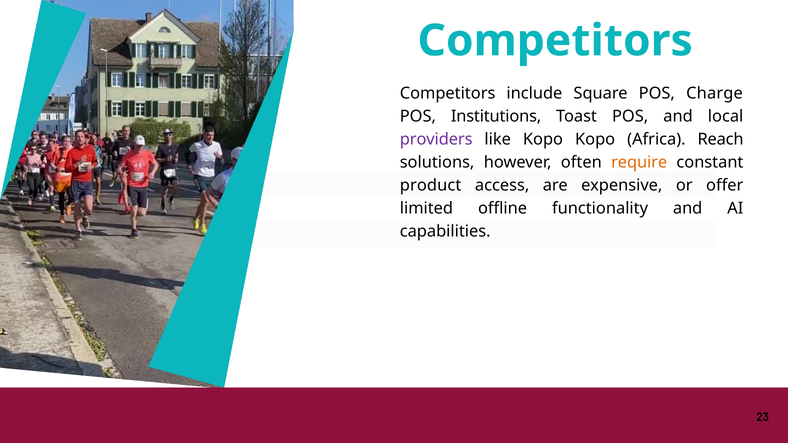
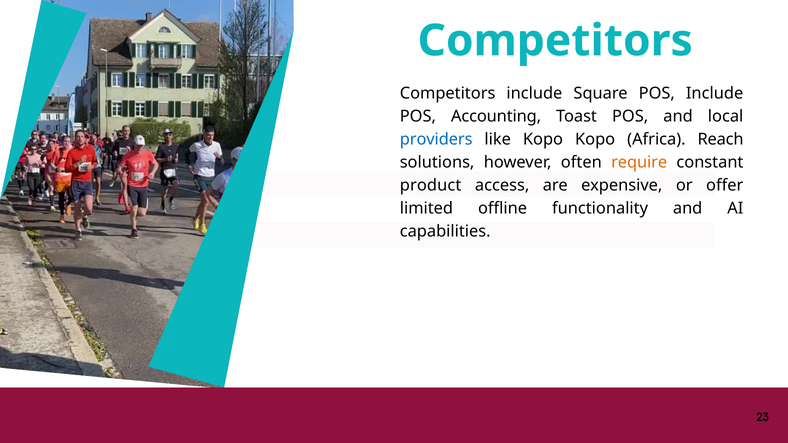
POS Charge: Charge -> Include (715, 94)
Institutions: Institutions -> Accounting (496, 117)
providers colour: purple -> blue (436, 140)
